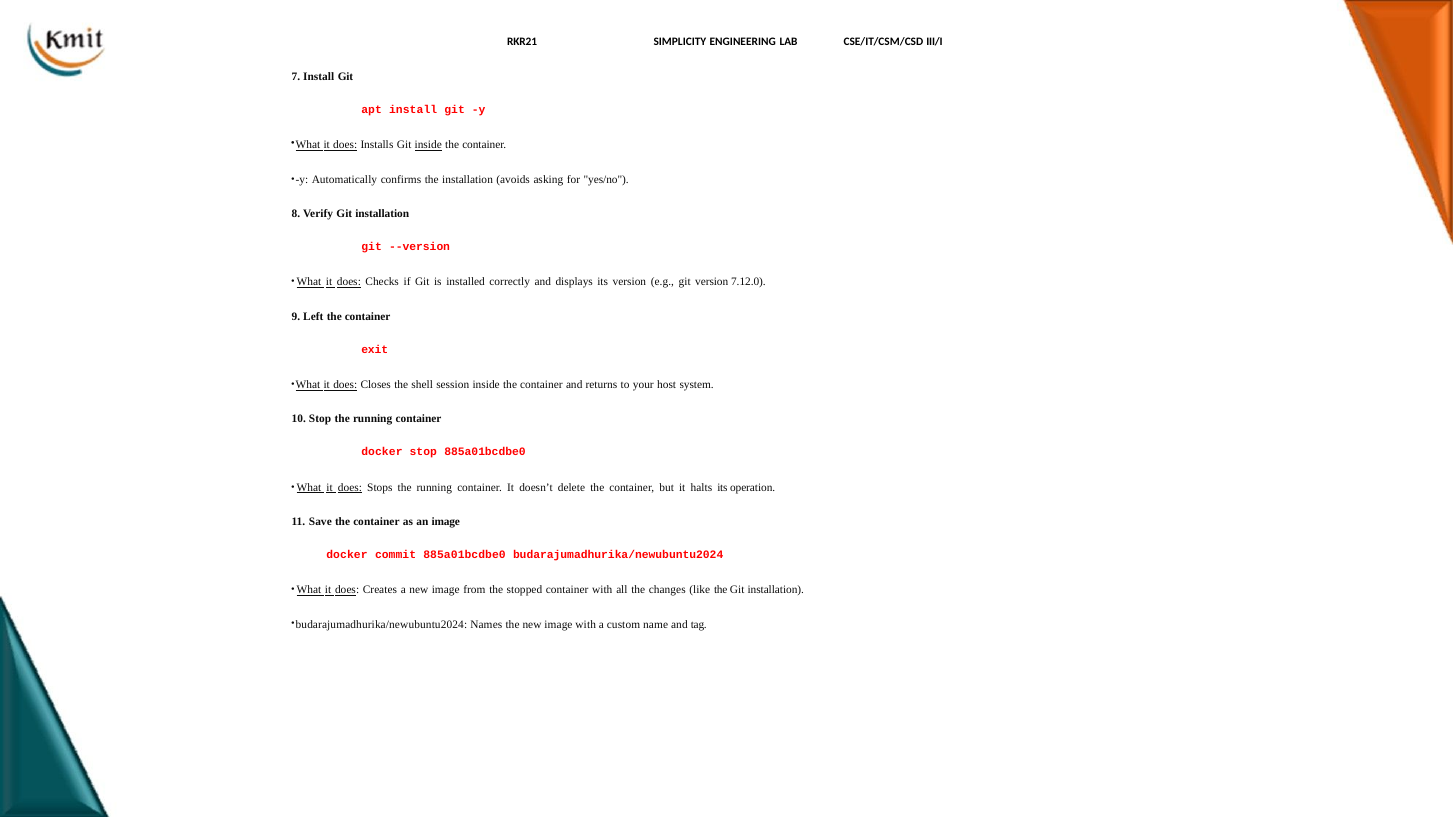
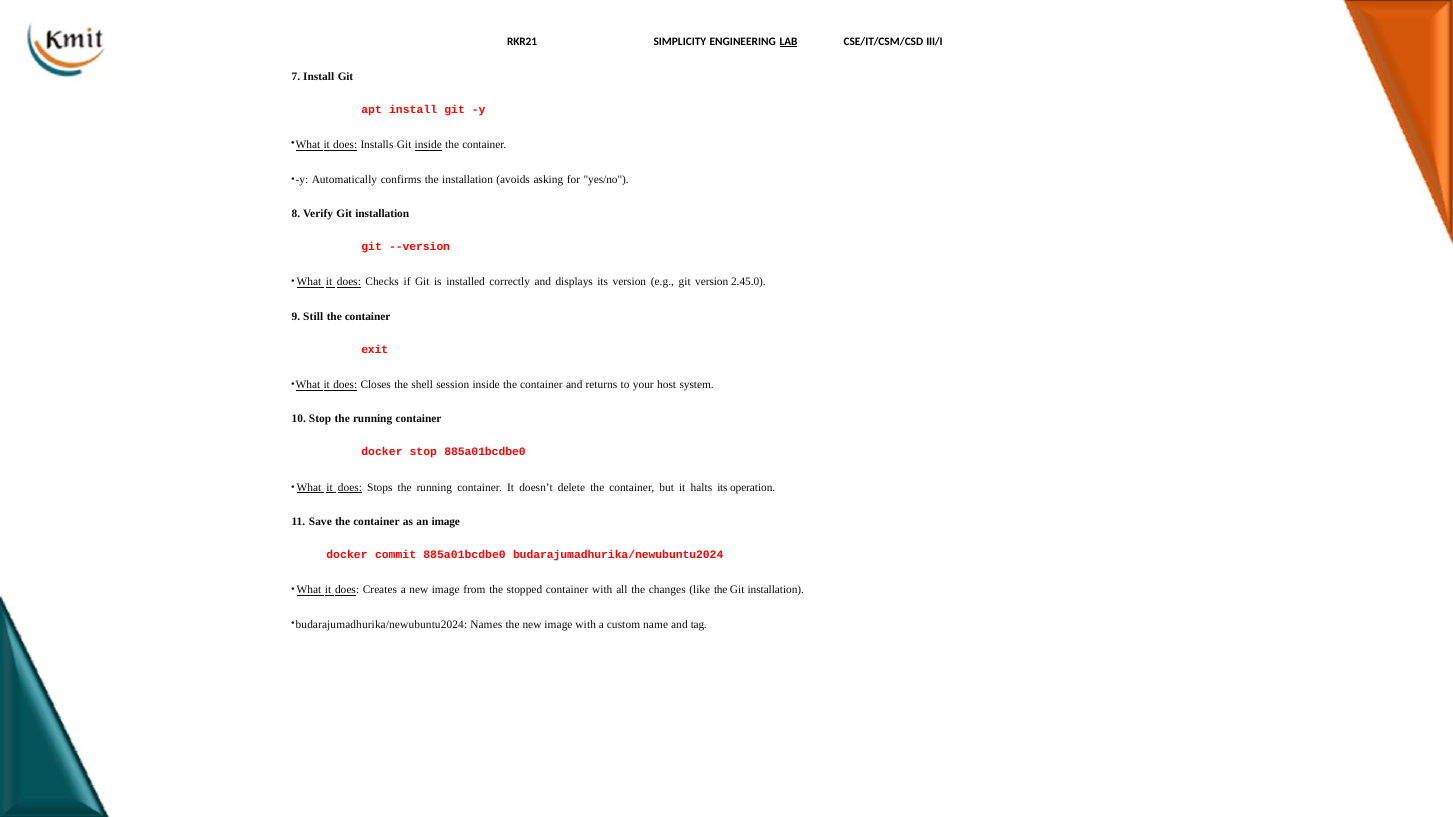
LAB underline: none -> present (788, 42)
7.12.0: 7.12.0 -> 2.45.0 (748, 282)
Left: Left -> Still (313, 317)
